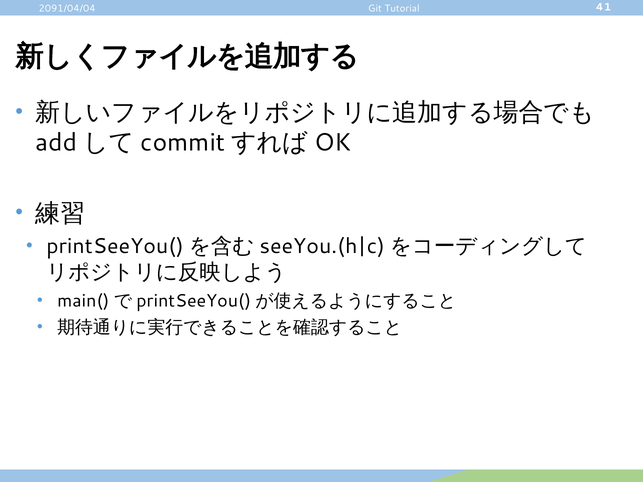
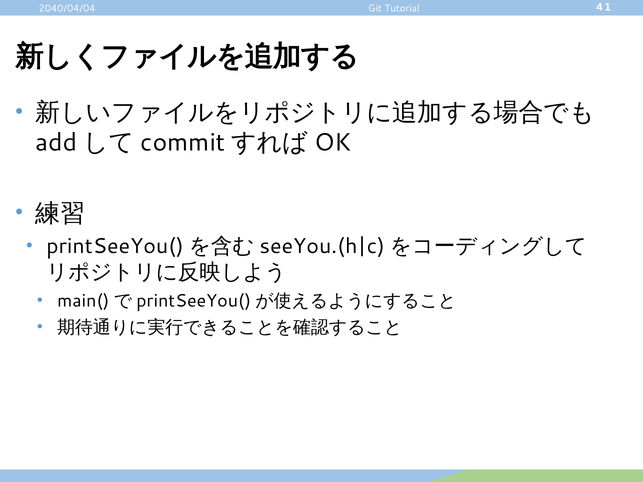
2091/04/04: 2091/04/04 -> 2040/04/04 (67, 8)
